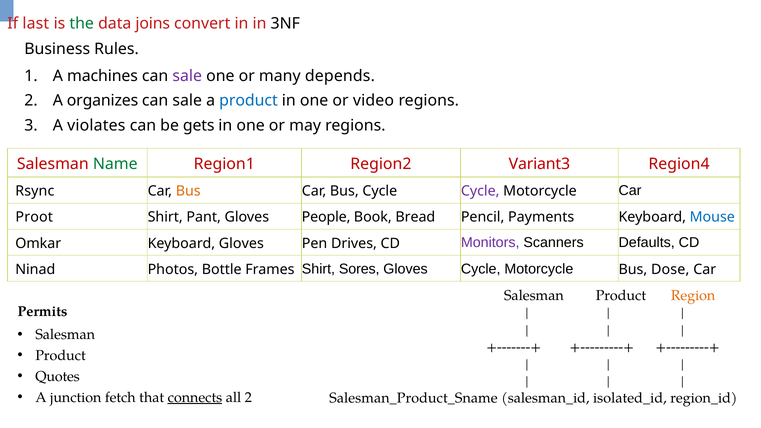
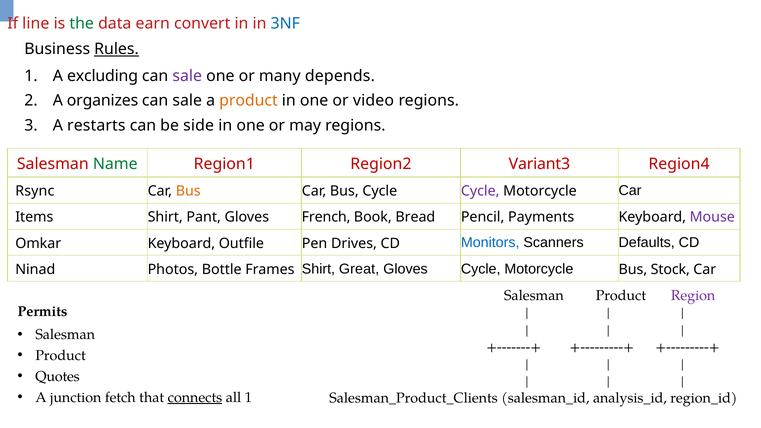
last: last -> line (36, 23)
joins: joins -> earn (153, 23)
3NF colour: black -> blue (285, 23)
Rules underline: none -> present (117, 49)
machines: machines -> excluding (103, 76)
product colour: blue -> orange (248, 101)
violates: violates -> restarts (96, 125)
gets: gets -> side (199, 125)
Proot: Proot -> Items (34, 217)
People: People -> French (326, 217)
Mouse colour: blue -> purple (712, 217)
Keyboard Gloves: Gloves -> Outfile (241, 243)
Monitors colour: purple -> blue (490, 243)
Sores: Sores -> Great (359, 269)
Dose: Dose -> Stock (670, 269)
Region colour: orange -> purple (693, 296)
all 2: 2 -> 1 (248, 397)
Salesman_Product_Sname: Salesman_Product_Sname -> Salesman_Product_Clients (414, 398)
isolated_id: isolated_id -> analysis_id (630, 398)
